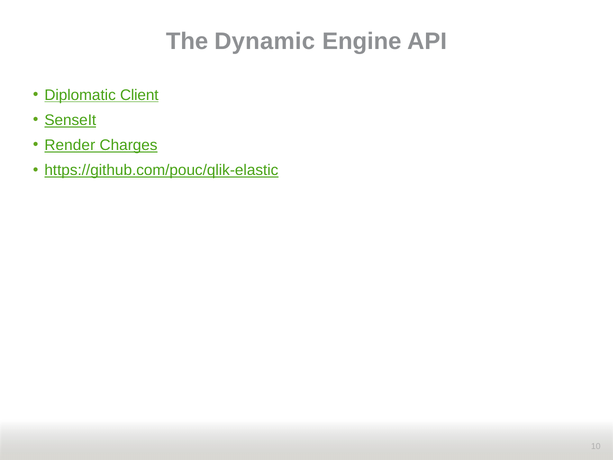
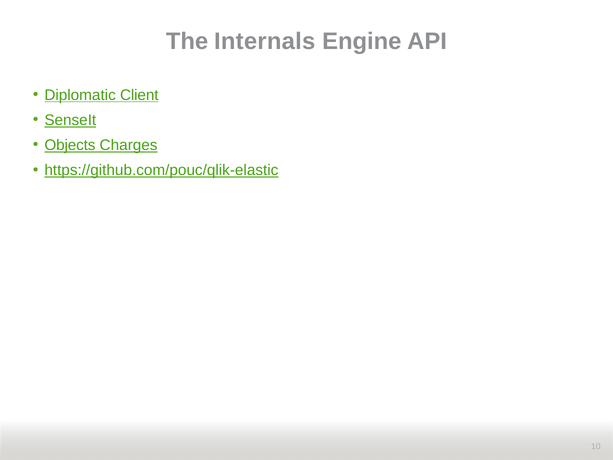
Dynamic: Dynamic -> Internals (265, 41)
Render: Render -> Objects (70, 145)
